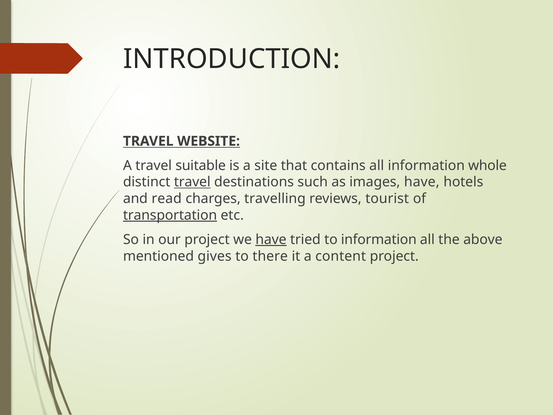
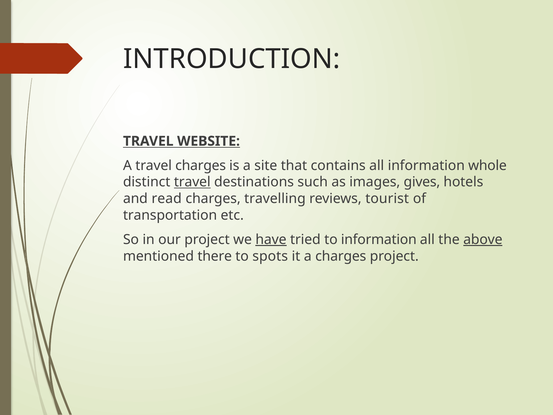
travel suitable: suitable -> charges (201, 165)
images have: have -> gives (422, 182)
transportation underline: present -> none (170, 215)
above underline: none -> present (483, 239)
gives: gives -> there (215, 256)
there: there -> spots (270, 256)
a content: content -> charges (341, 256)
